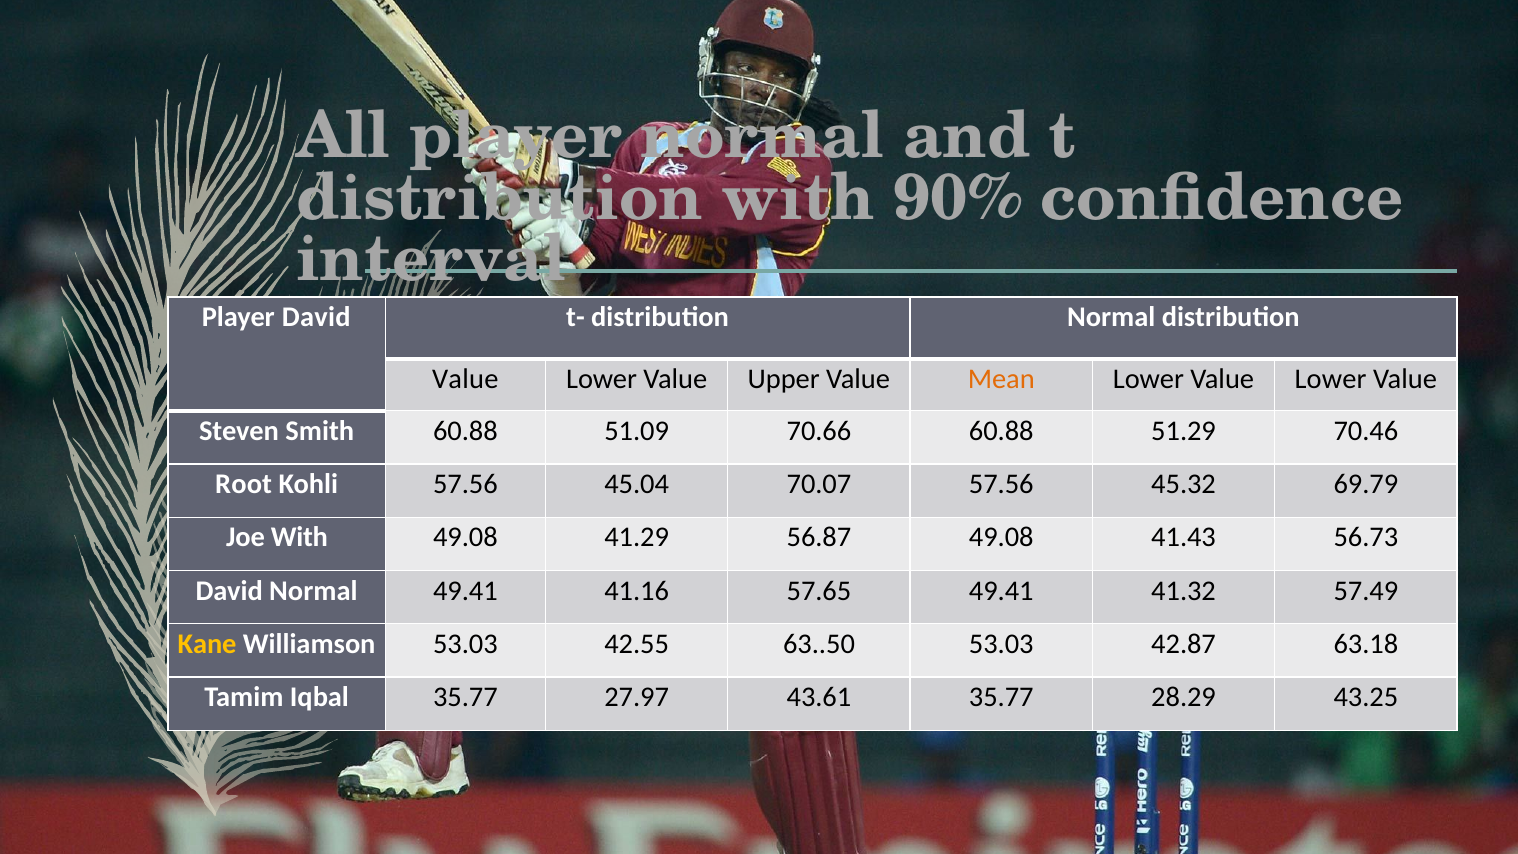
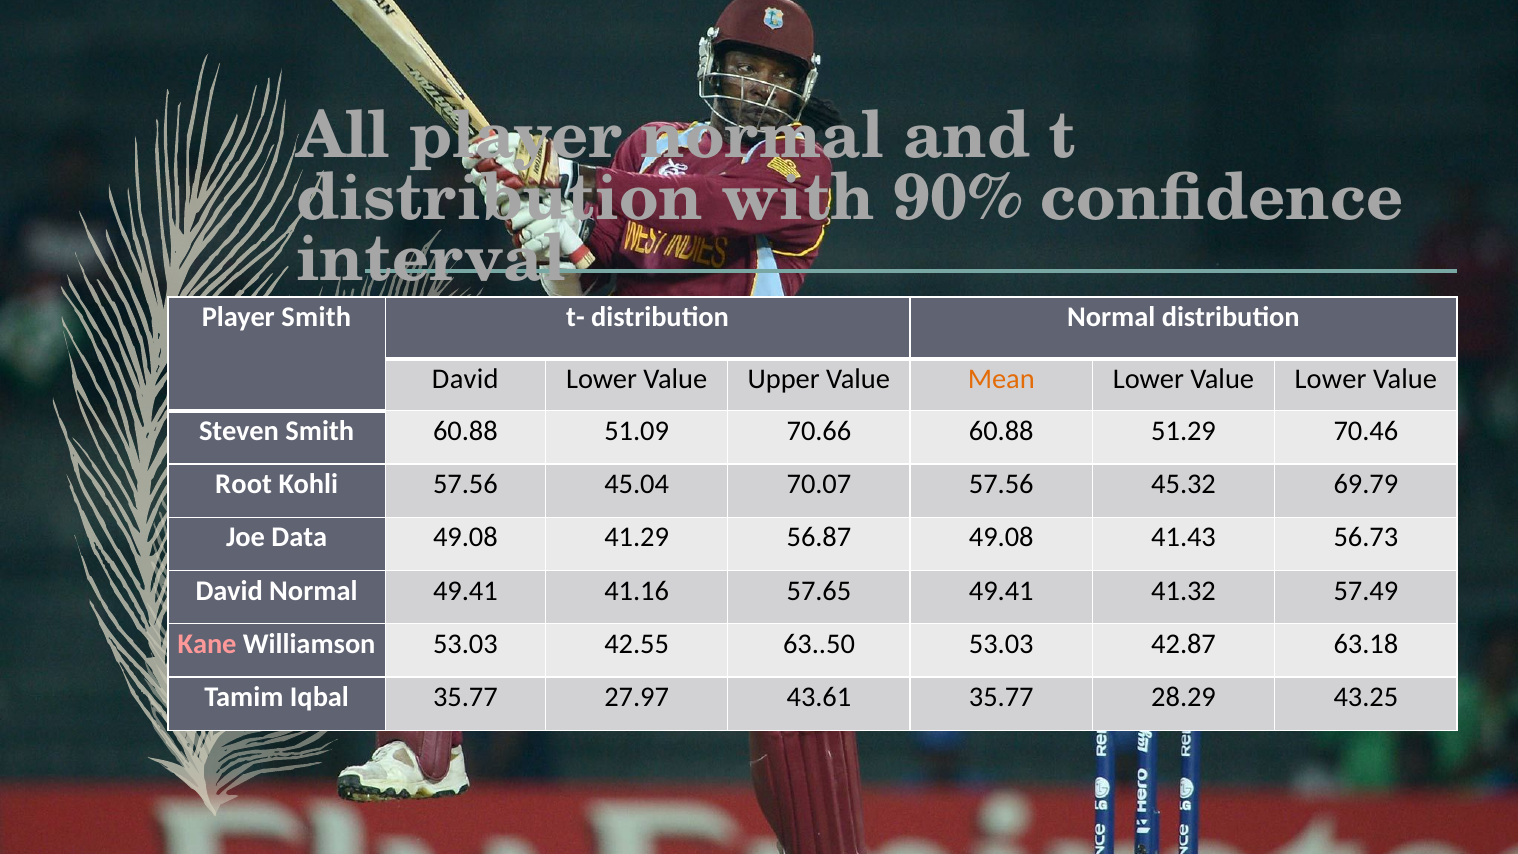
Player David: David -> Smith (316, 317)
Value: Value -> David (465, 379)
Joe With: With -> Data (299, 537)
Kane colour: yellow -> pink (207, 644)
